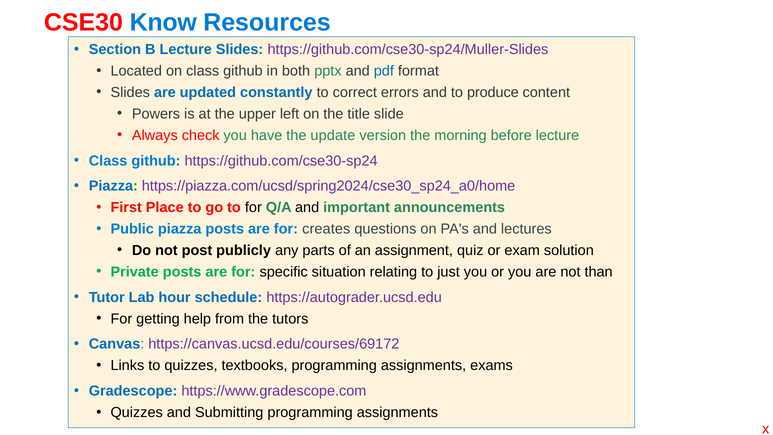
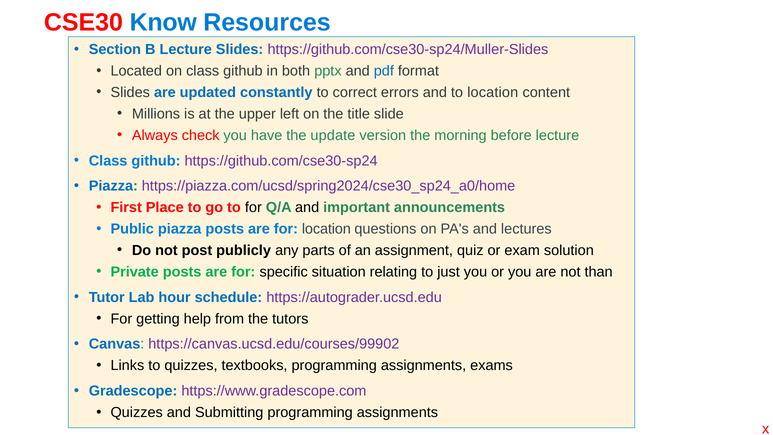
to produce: produce -> location (493, 92)
Powers: Powers -> Millions (156, 114)
for creates: creates -> location (326, 229)
https://canvas.ucsd.edu/courses/69172: https://canvas.ucsd.edu/courses/69172 -> https://canvas.ucsd.edu/courses/99902 (274, 344)
